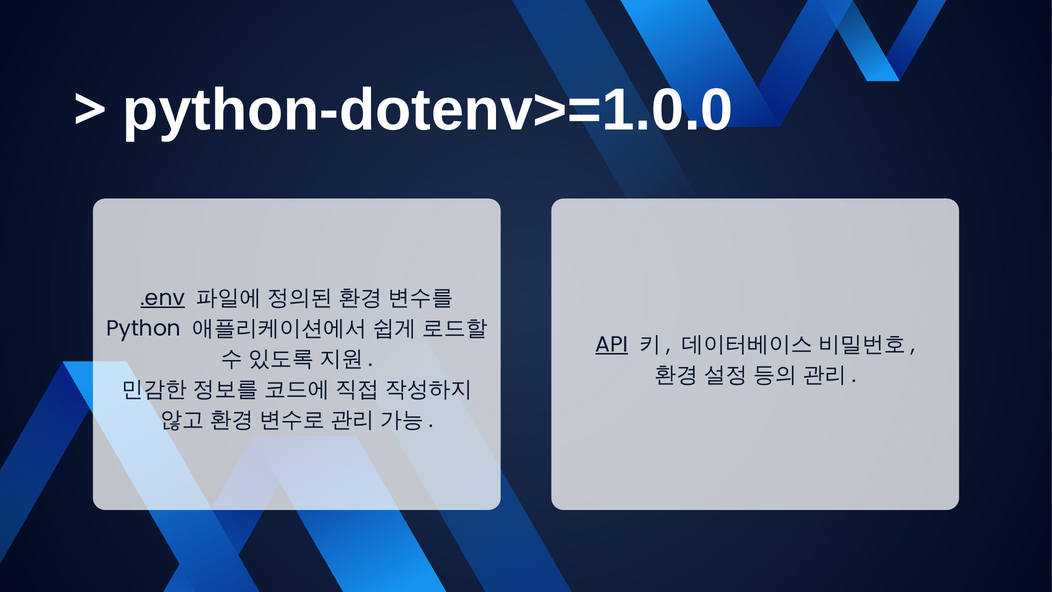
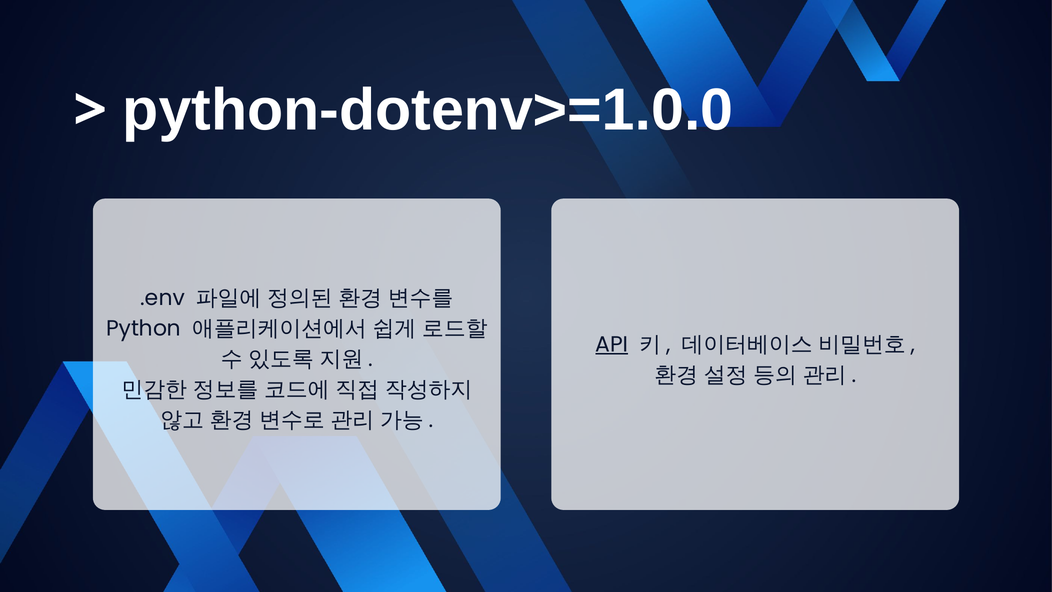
.env underline: present -> none (163, 298)
